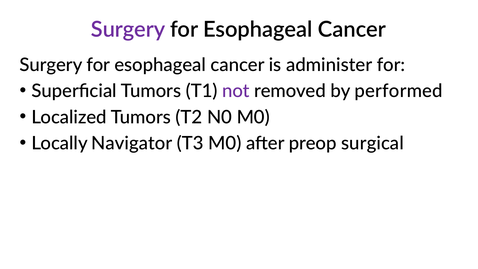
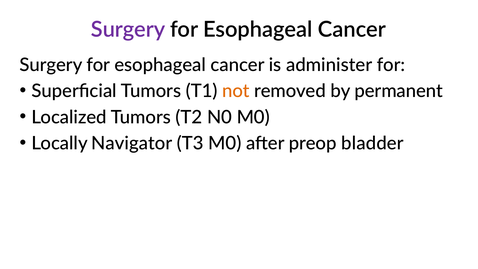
not colour: purple -> orange (236, 91)
performed: performed -> permanent (399, 91)
surgical: surgical -> bladder (372, 143)
